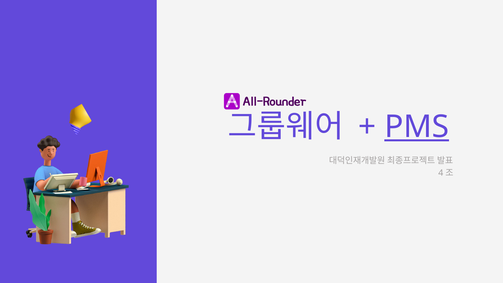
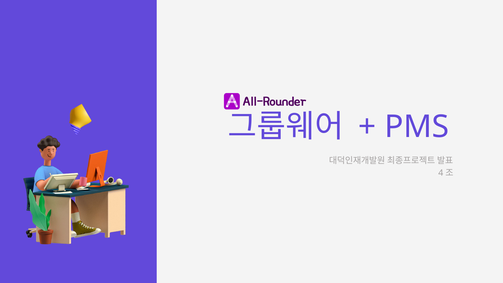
PMS underline: present -> none (417, 127)
